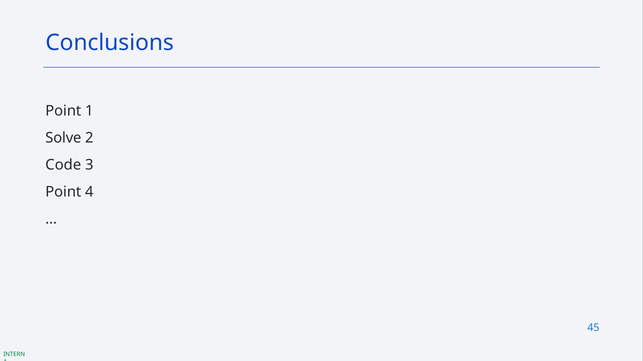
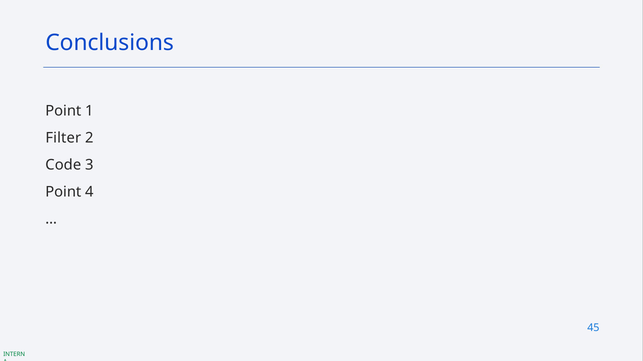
Solve: Solve -> Filter (63, 138)
